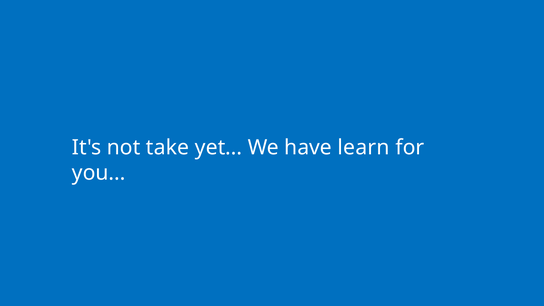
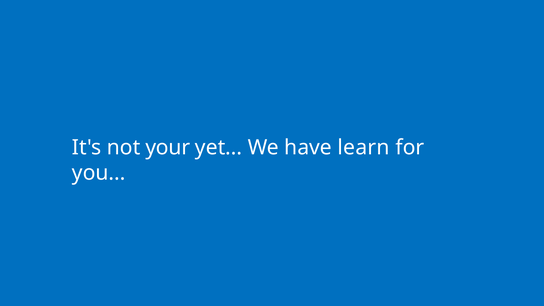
take: take -> your (168, 147)
